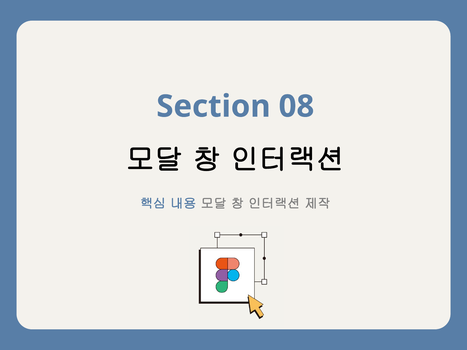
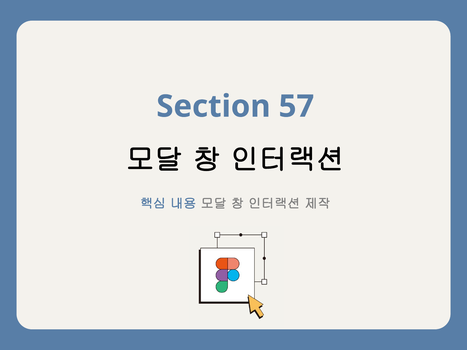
08: 08 -> 57 (296, 106)
